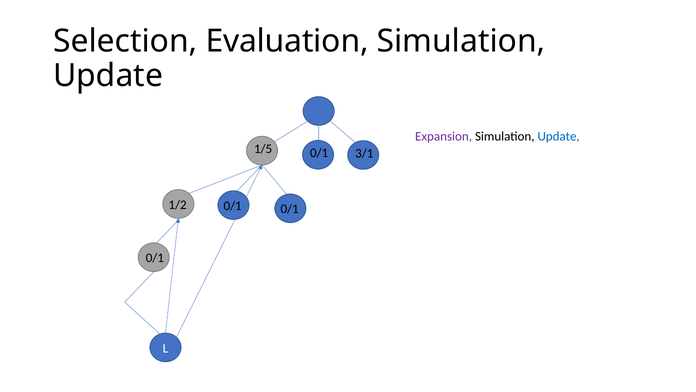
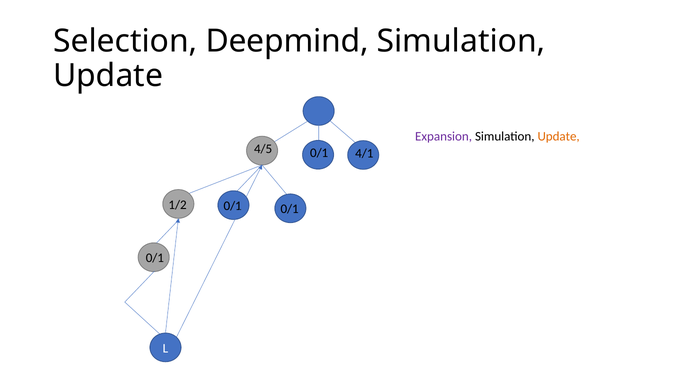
Evaluation: Evaluation -> Deepmind (287, 41)
Update colour: blue -> orange (559, 136)
1/5: 1/5 -> 4/5 (263, 149)
3/1: 3/1 -> 4/1 (364, 153)
